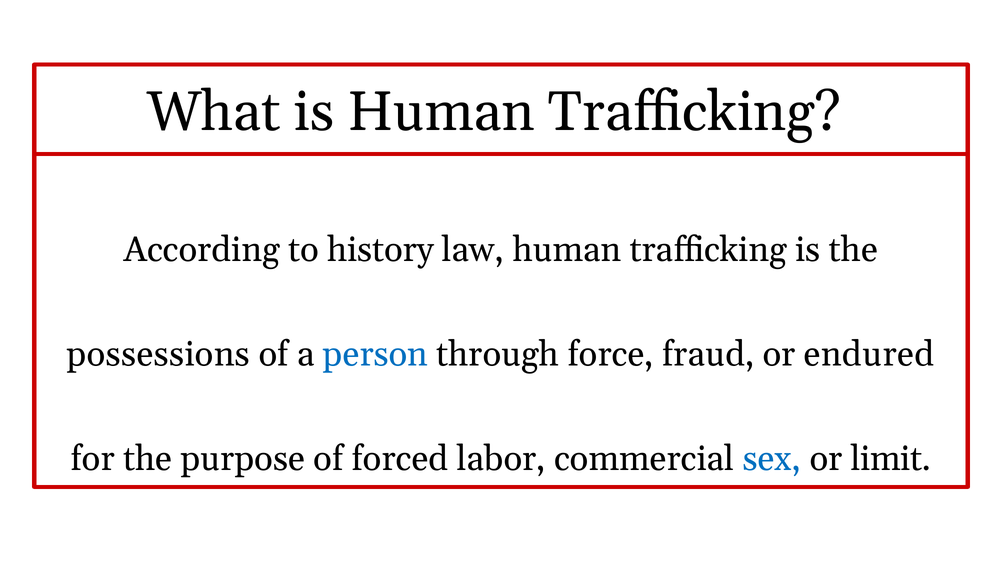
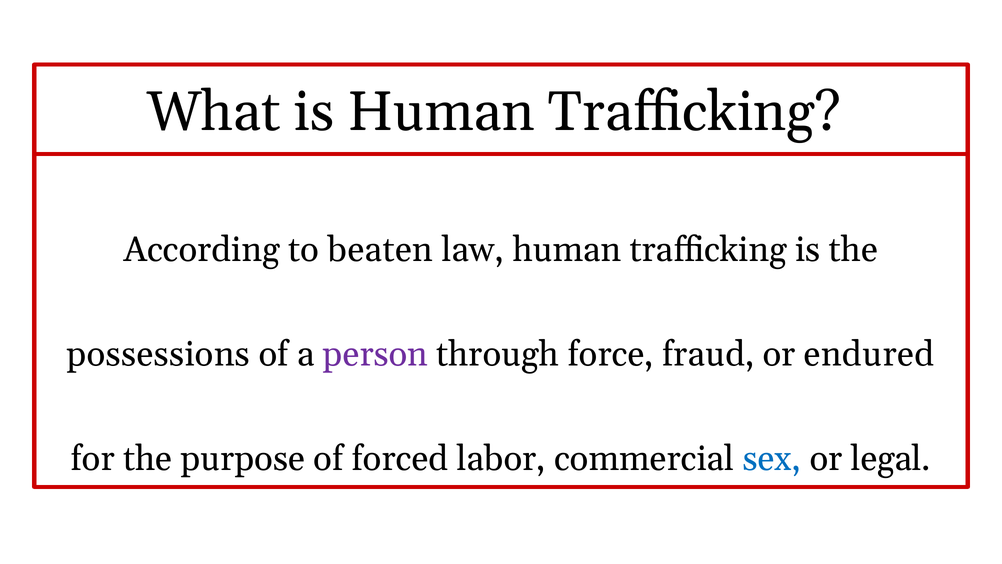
history: history -> beaten (380, 250)
person colour: blue -> purple (375, 354)
limit: limit -> legal (891, 458)
